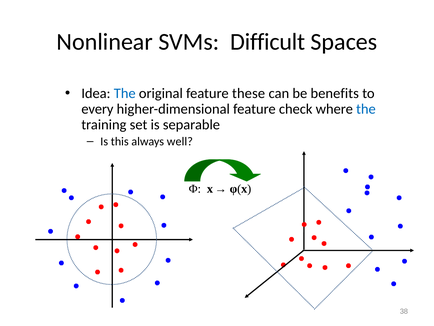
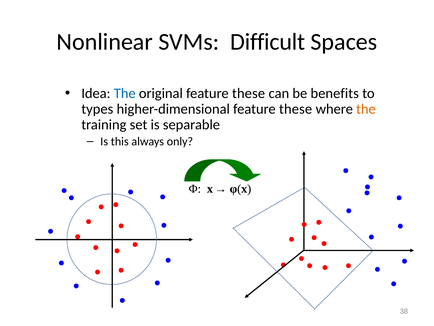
every: every -> types (97, 109)
higher-dimensional feature check: check -> these (296, 109)
the colour: blue -> orange (366, 109)
well: well -> only (180, 141)
